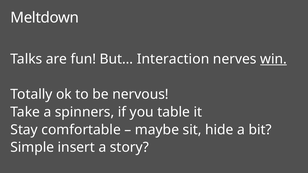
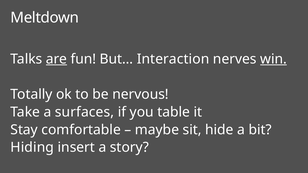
are underline: none -> present (56, 59)
spinners: spinners -> surfaces (84, 112)
Simple: Simple -> Hiding (32, 148)
